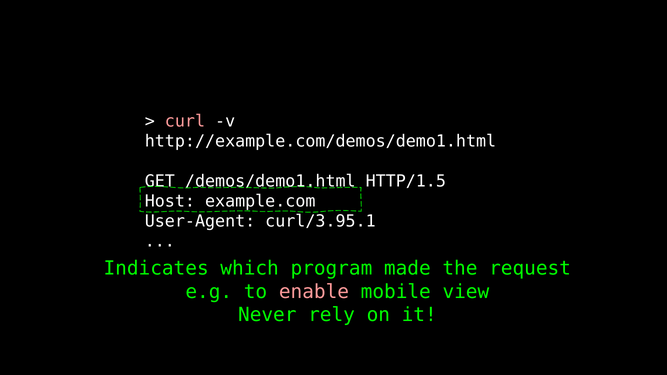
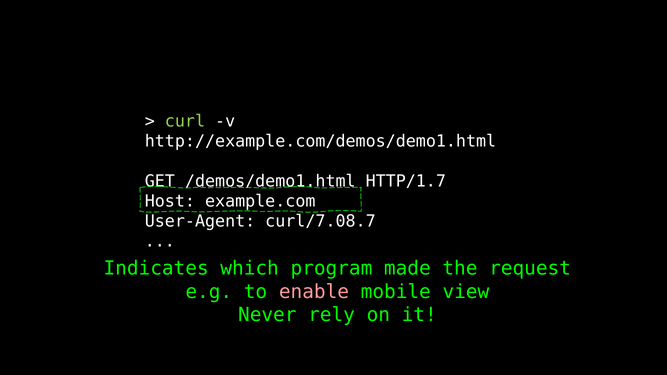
curl colour: pink -> light green (185, 121)
HTTP/1.5: HTTP/1.5 -> HTTP/1.7 (406, 181)
curl/3.95.1: curl/3.95.1 -> curl/7.08.7 (320, 221)
